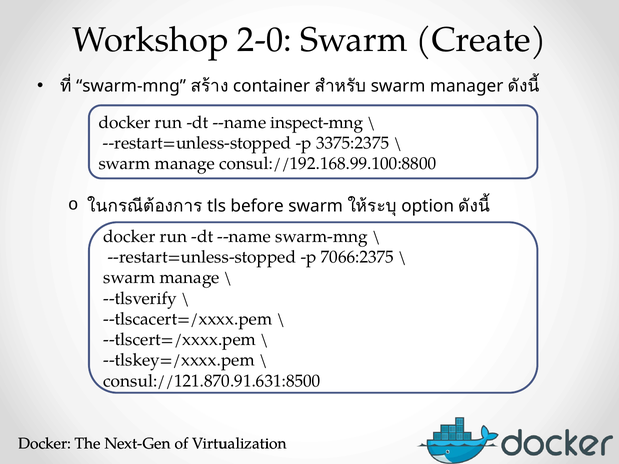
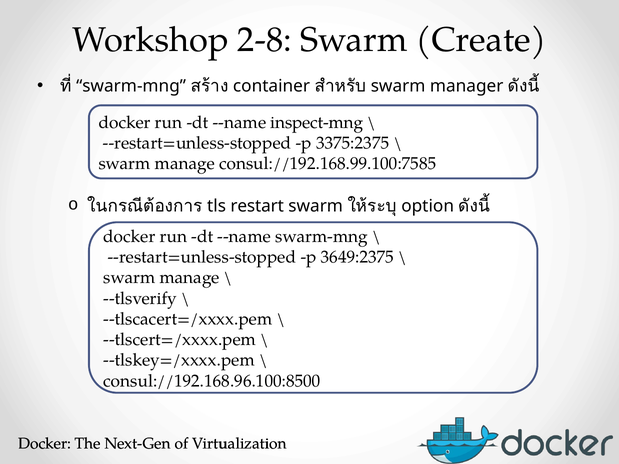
2-0: 2-0 -> 2-8 (265, 40)
consul://192.168.99.100:8800: consul://192.168.99.100:8800 -> consul://192.168.99.100:7585 (328, 164)
before: before -> restart (257, 206)
7066:2375: 7066:2375 -> 3649:2375 (357, 257)
consul://121.870.91.631:8500: consul://121.870.91.631:8500 -> consul://192.168.96.100:8500 (212, 381)
